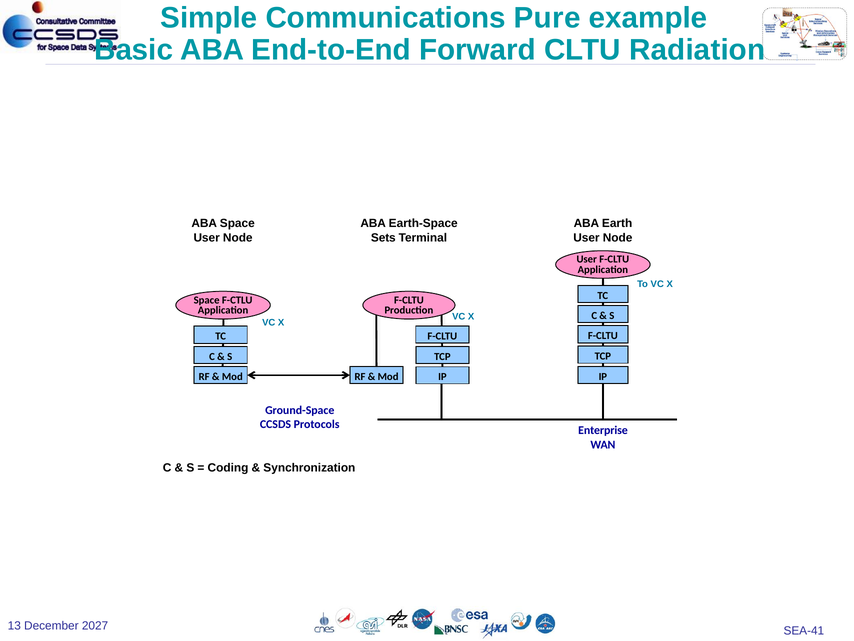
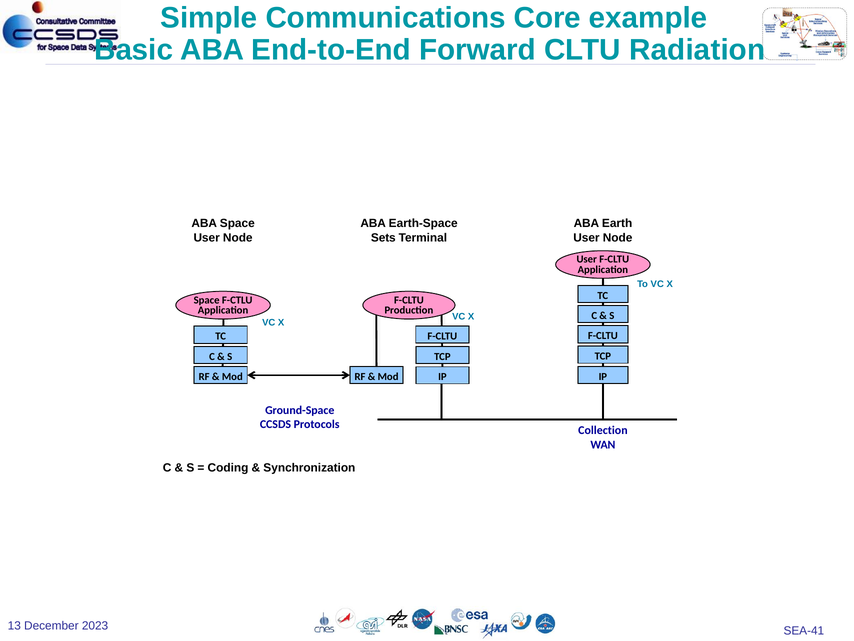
Pure: Pure -> Core (547, 18)
Enterprise: Enterprise -> Collection (603, 430)
2027: 2027 -> 2023 (95, 625)
